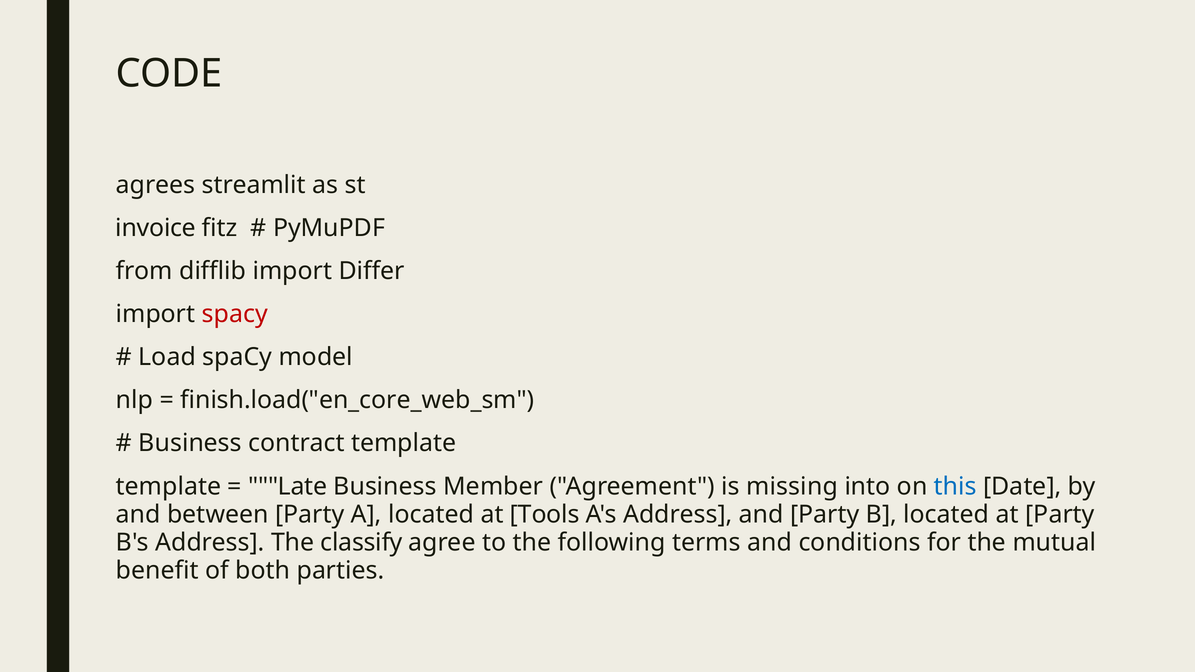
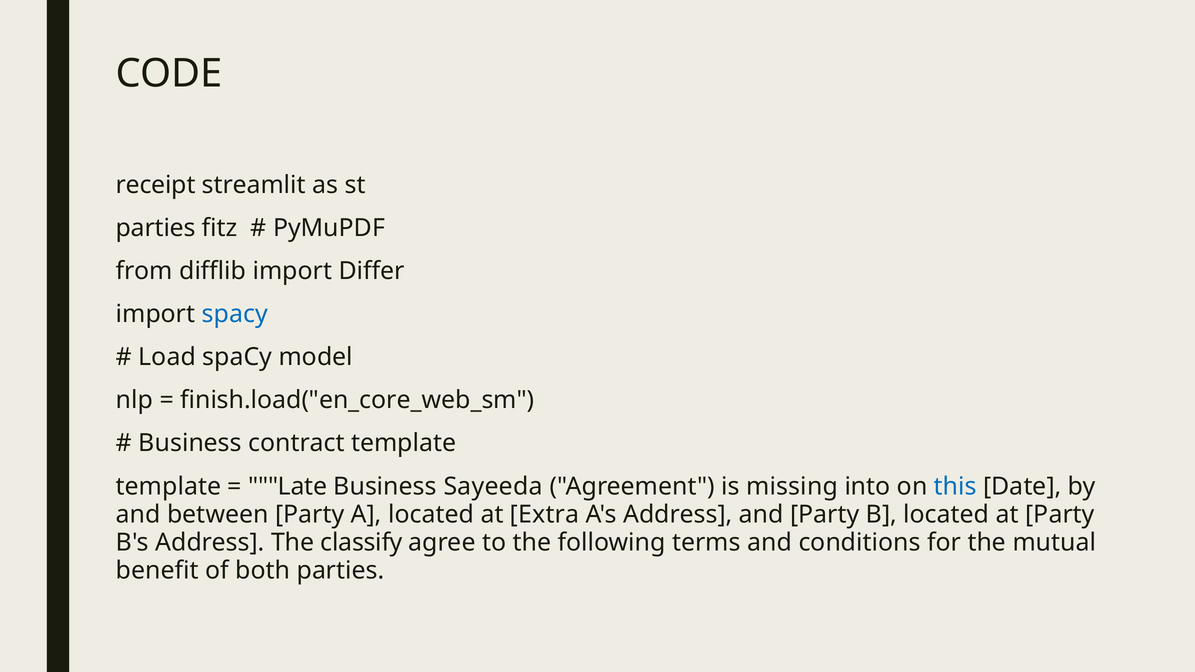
agrees: agrees -> receipt (156, 185)
invoice: invoice -> parties (156, 228)
spacy colour: red -> blue (235, 314)
Member: Member -> Sayeeda (493, 486)
Tools: Tools -> Extra (545, 515)
